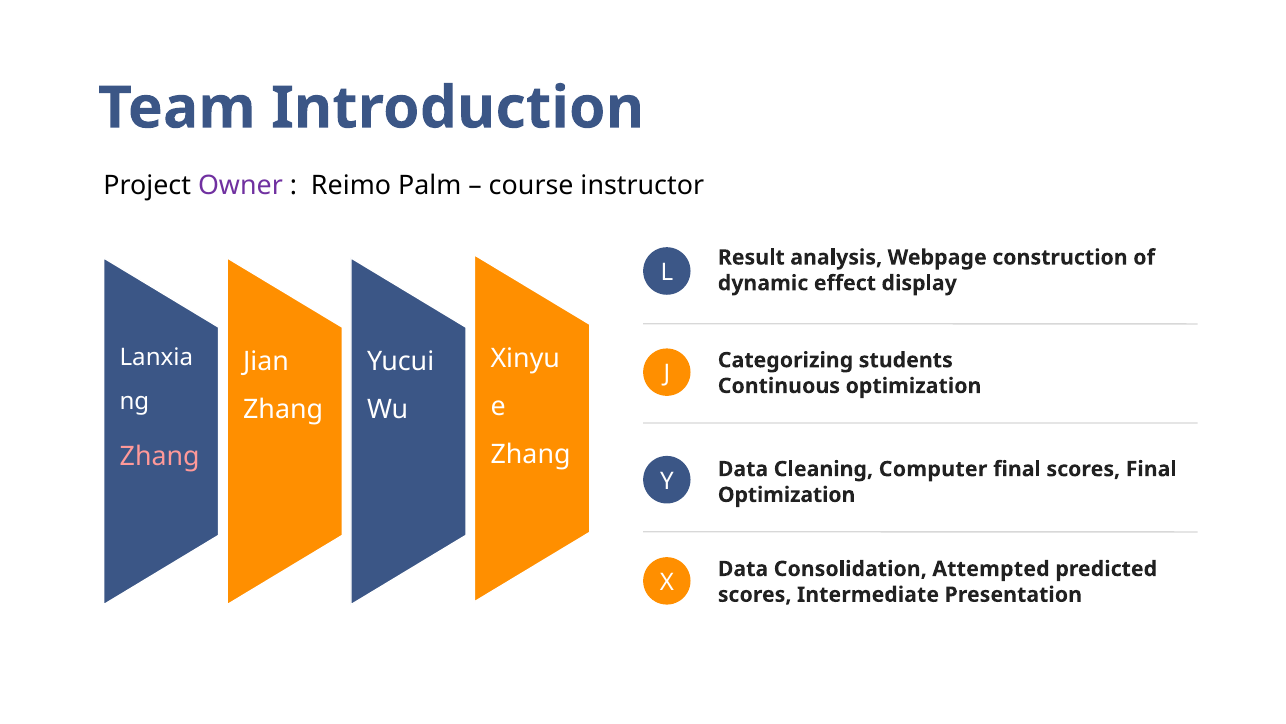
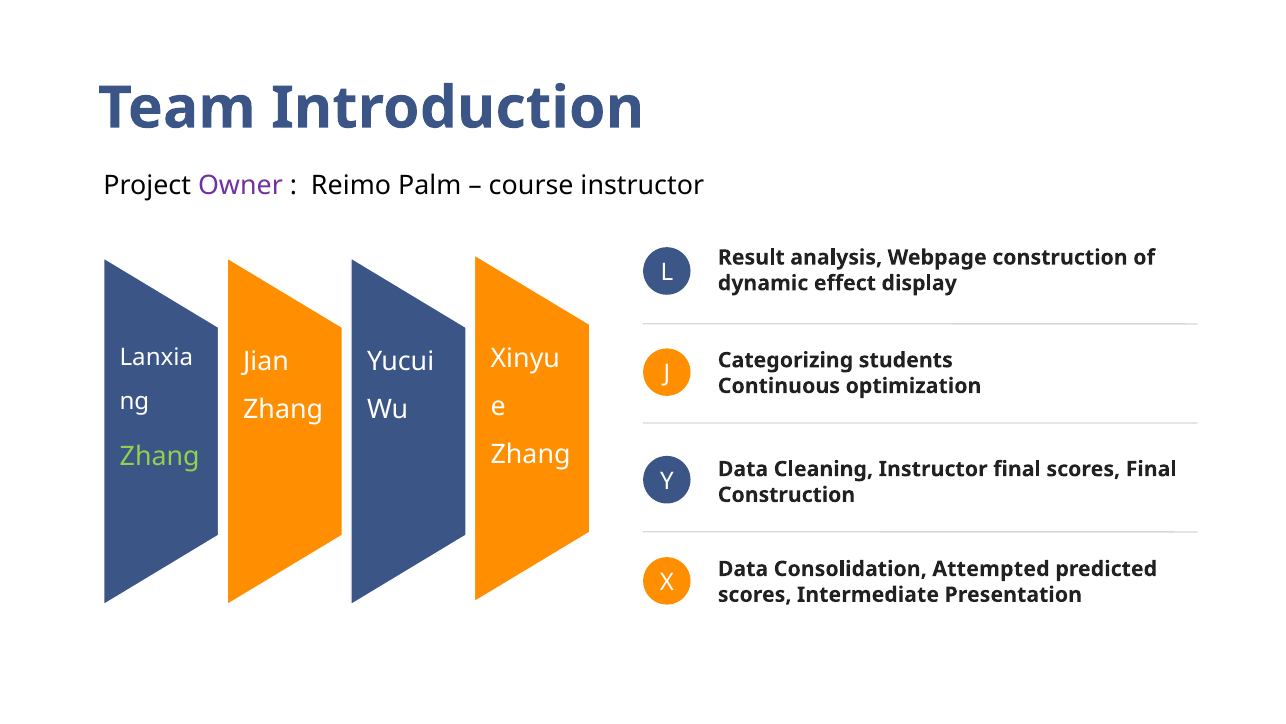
Zhang colour: pink -> light green (160, 456)
Cleaning Computer: Computer -> Instructor (933, 469)
Optimization: Optimization -> Construction (787, 494)
